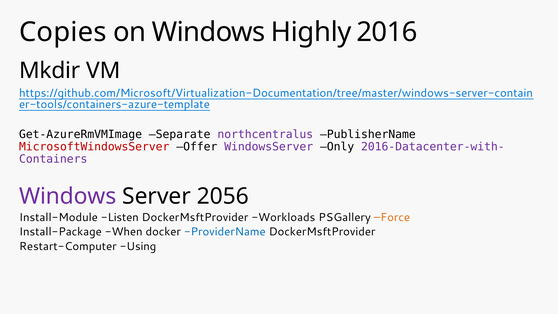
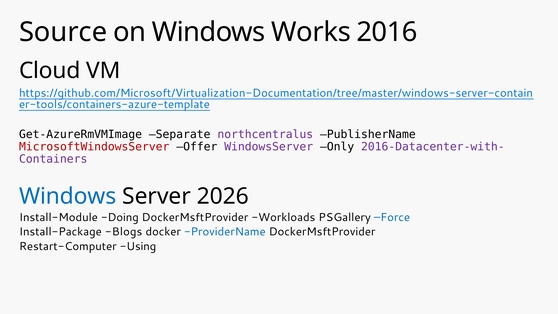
Copies: Copies -> Source (63, 32)
Highly: Highly -> Works (311, 32)
Mkdir: Mkdir -> Cloud (50, 71)
Windows colour: purple -> blue (68, 196)
2056: 2056 -> 2026 (223, 196)
Listen: Listen -> Doing (120, 217)
Force colour: orange -> blue (392, 217)
When: When -> Blogs (124, 232)
